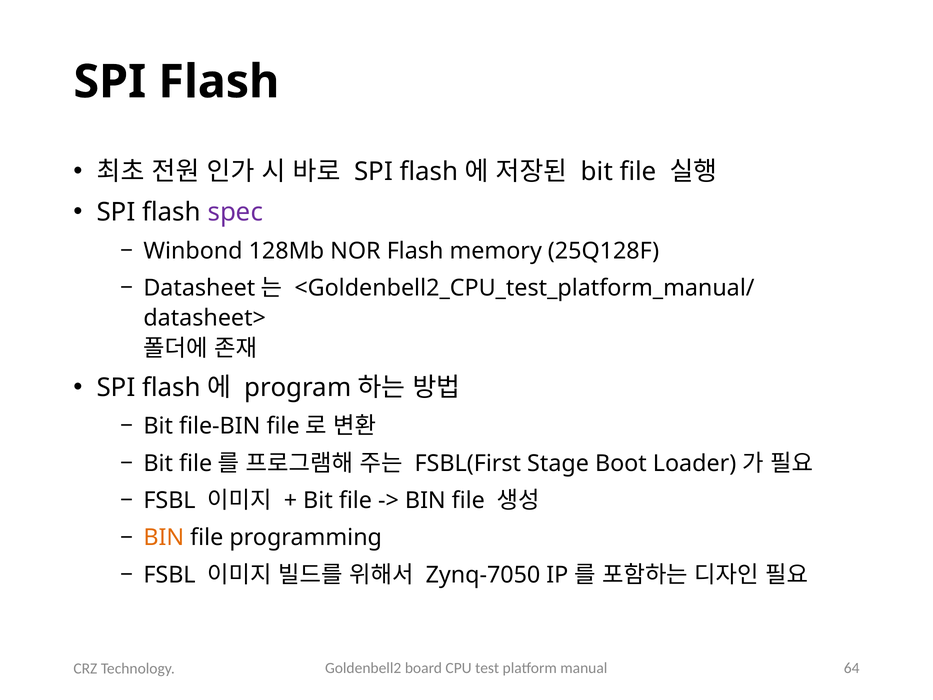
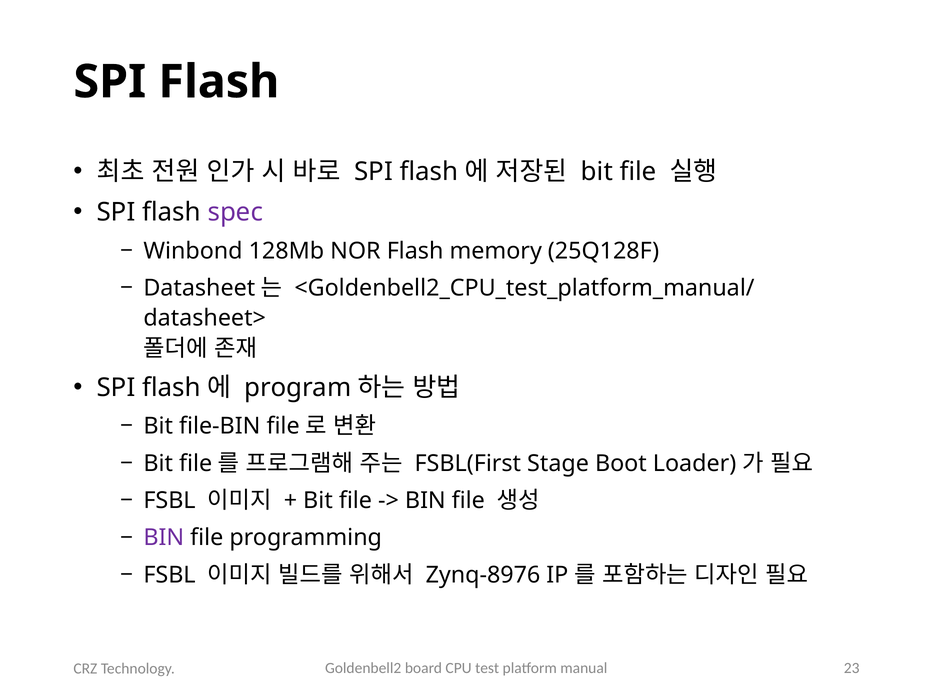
BIN colour: orange -> purple (164, 538)
Zynq-7050: Zynq-7050 -> Zynq-8976 (483, 575)
64: 64 -> 23 (852, 668)
